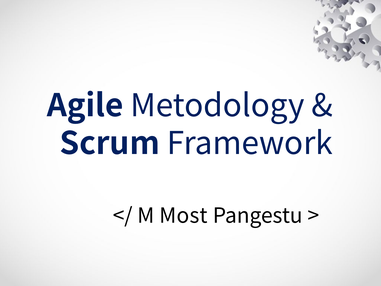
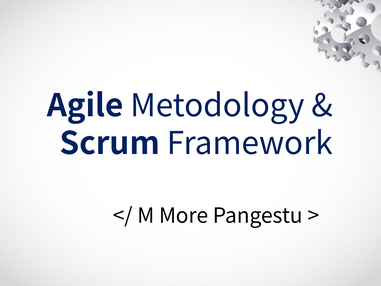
Most: Most -> More (184, 216)
